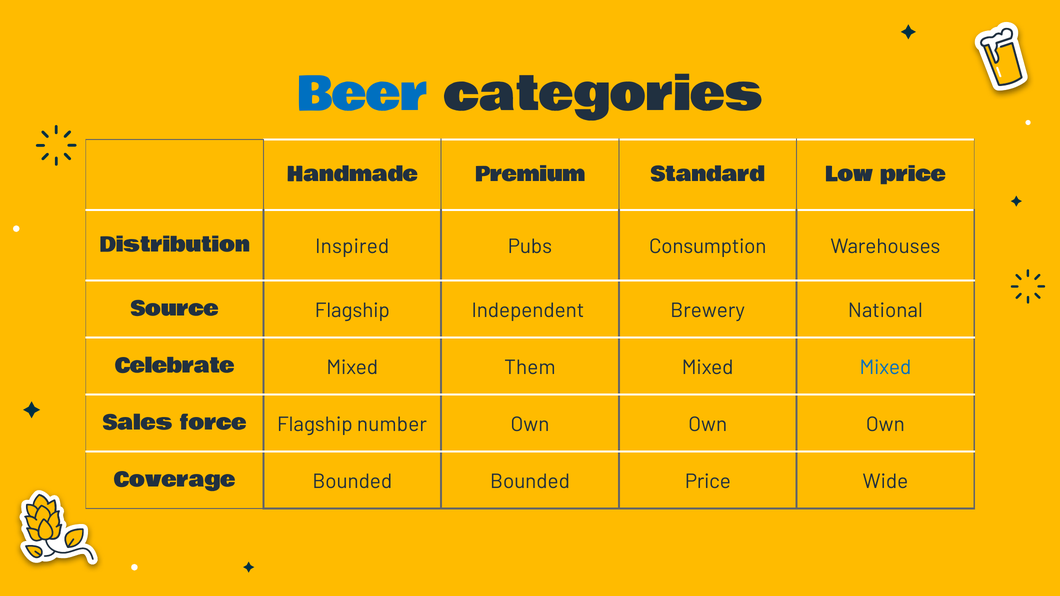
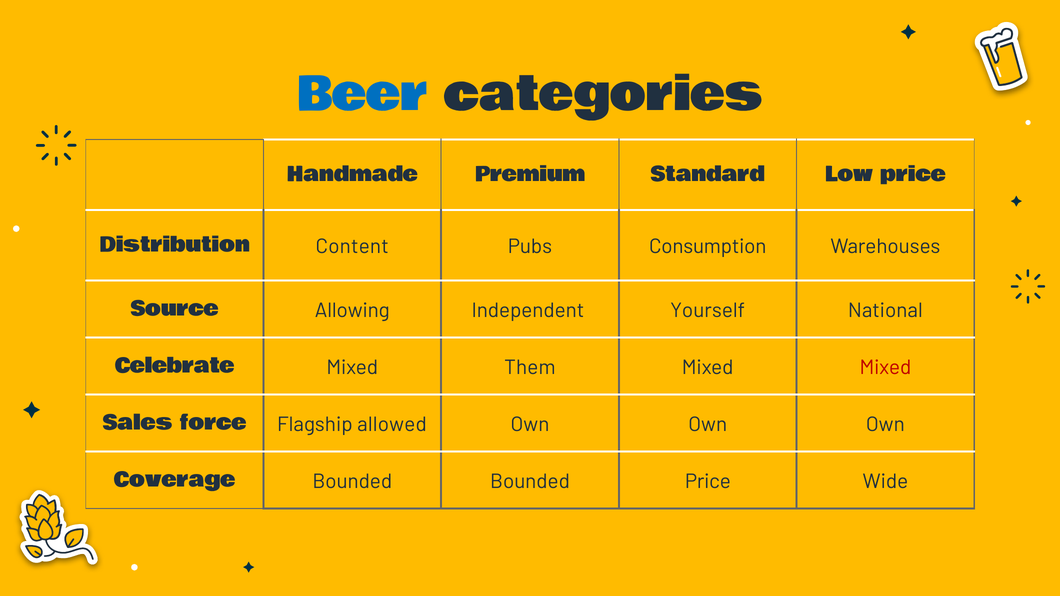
Inspired: Inspired -> Content (352, 247)
Source Flagship: Flagship -> Allowing (352, 311)
Brewery: Brewery -> Yourself (708, 311)
Mixed colour: blue -> red (885, 368)
number: number -> allowed (392, 425)
